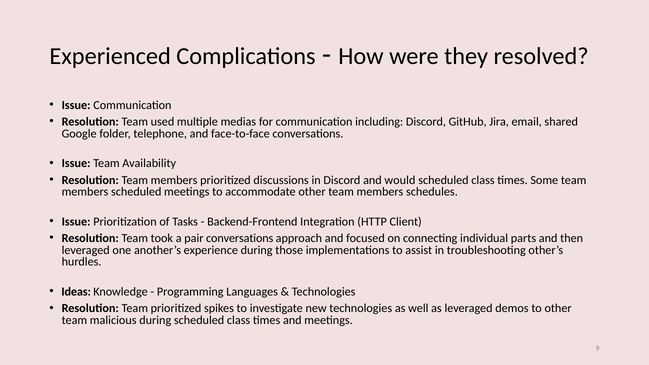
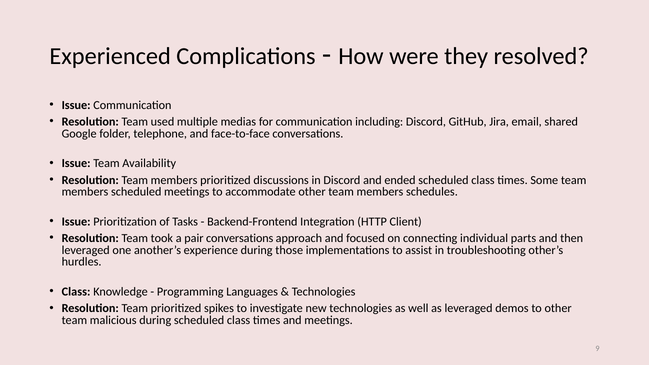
would: would -> ended (400, 180)
Ideas: Ideas -> Class (76, 292)
